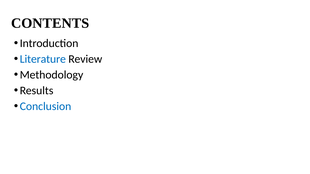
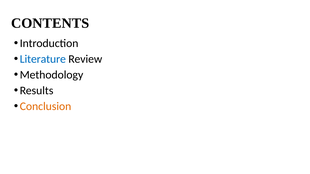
Conclusion colour: blue -> orange (46, 106)
